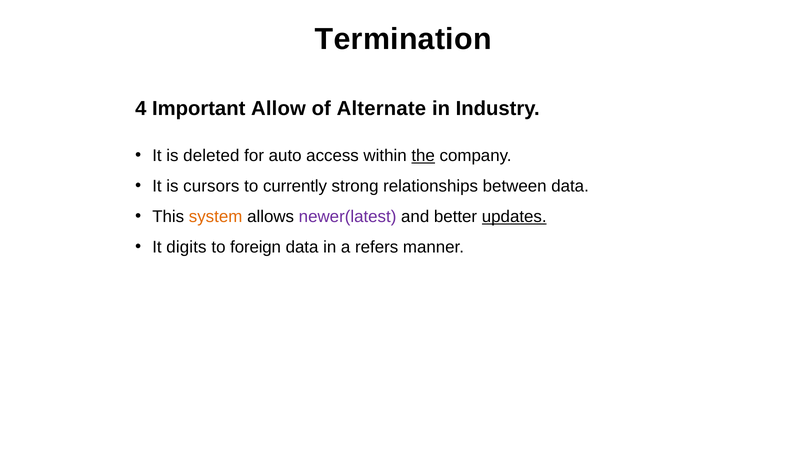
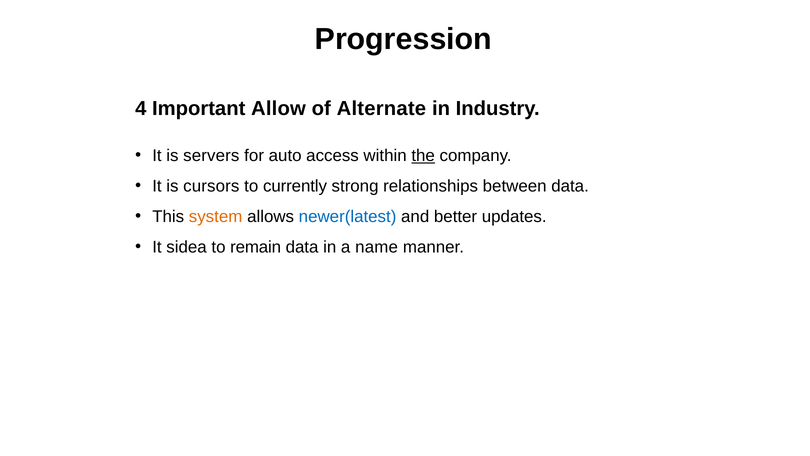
Termination: Termination -> Progression (403, 39)
deleted: deleted -> servers (211, 156)
newer(latest colour: purple -> blue (348, 217)
updates underline: present -> none (514, 217)
digits: digits -> sidea (187, 247)
foreign: foreign -> remain (256, 247)
refers: refers -> name (377, 247)
